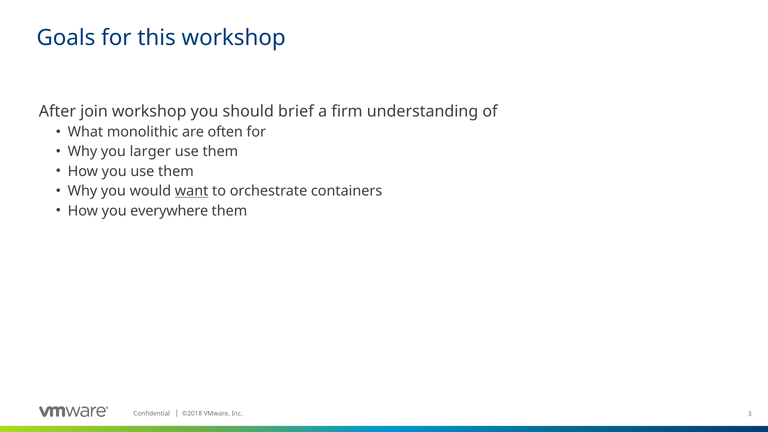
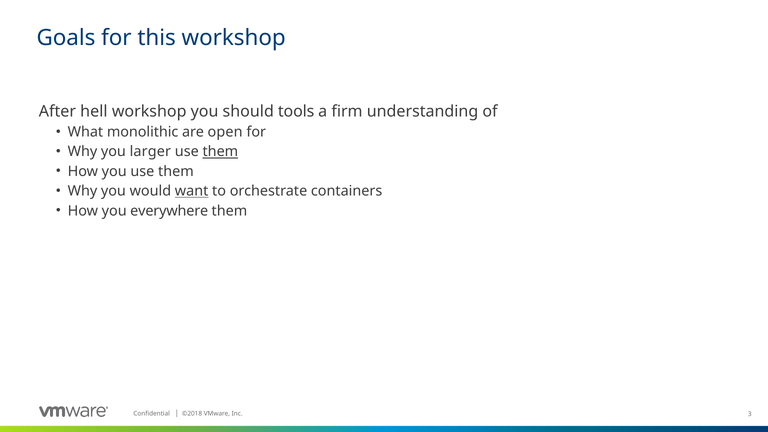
join: join -> hell (94, 112)
brief: brief -> tools (296, 112)
often: often -> open (225, 132)
them underline: none -> present (220, 152)
